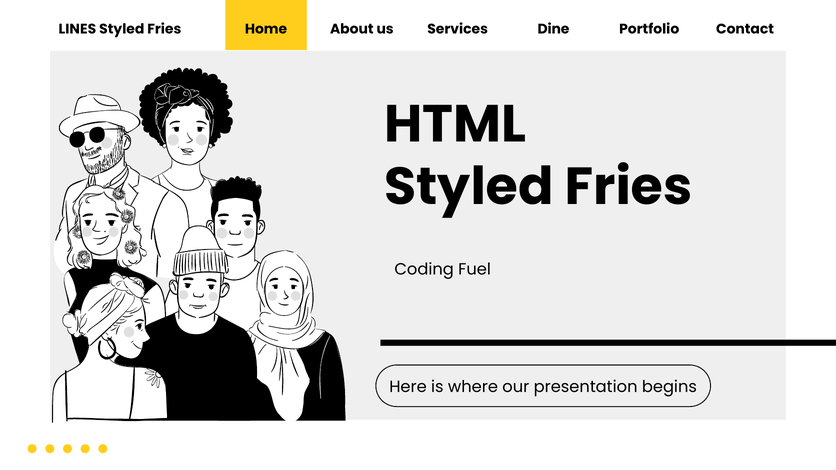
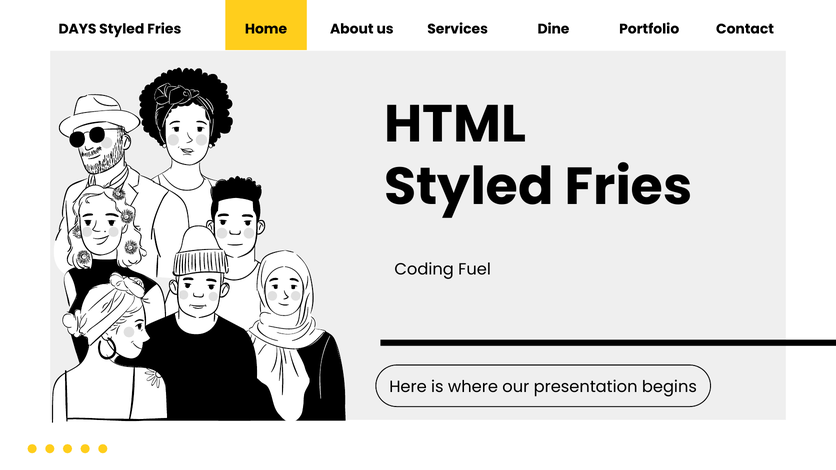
LINES: LINES -> DAYS (77, 29)
